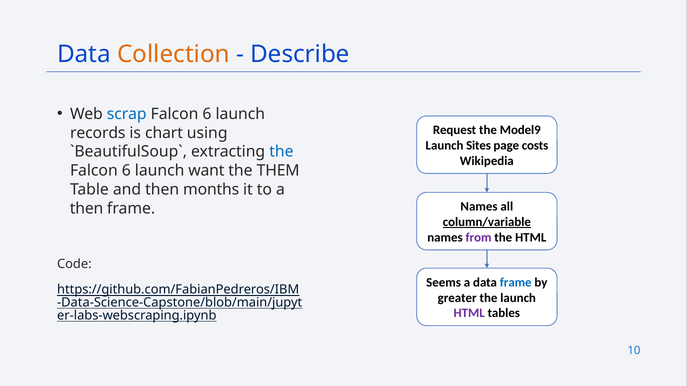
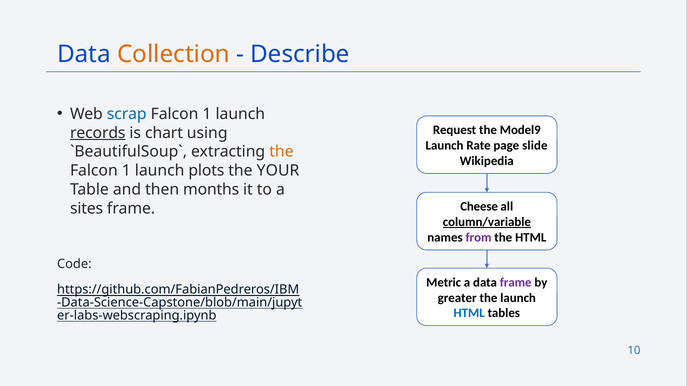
6: 6 -> 1 (207, 114)
records underline: none -> present (98, 133)
Sites: Sites -> Rate (479, 146)
costs: costs -> slide (535, 146)
the colour: blue -> orange (281, 152)
6: 6 -> 1 (126, 171)
want: want -> plots (206, 171)
THEM: THEM -> YOUR (278, 171)
Names: Names -> Cheese (479, 207)
then: then -> sites (87, 209)
Seems: Seems -> Metric (444, 283)
frame colour: blue -> purple (516, 283)
HTML colour: purple -> blue (469, 314)
